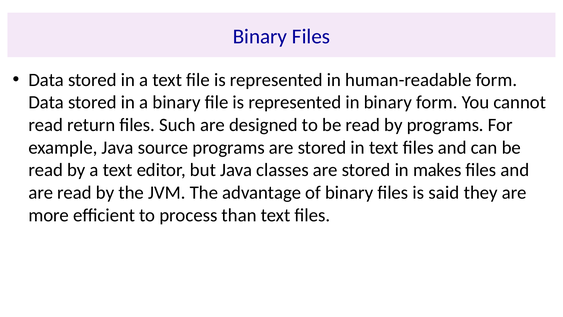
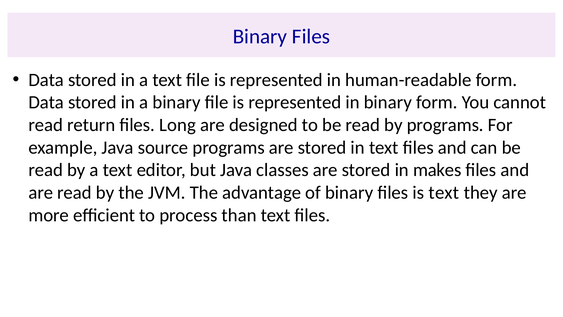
Such: Such -> Long (178, 125)
is said: said -> text (444, 192)
